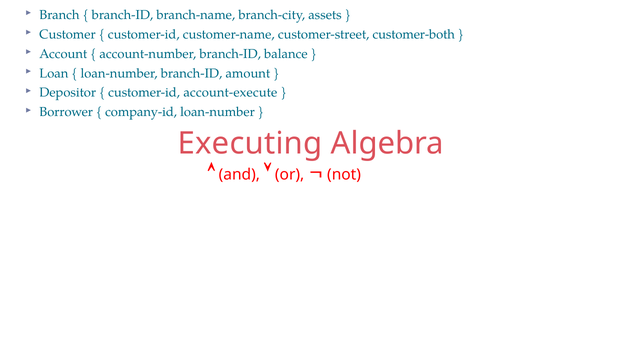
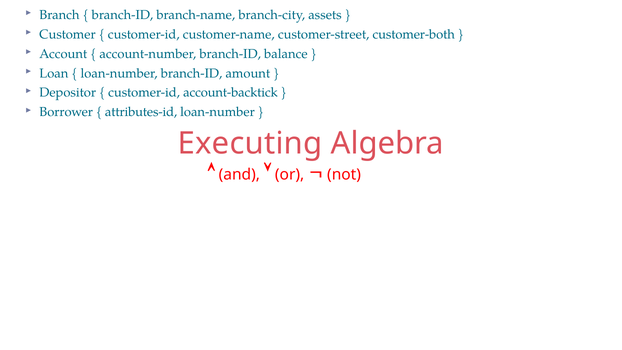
account-execute: account-execute -> account-backtick (230, 93)
company-id: company-id -> attributes-id (141, 112)
